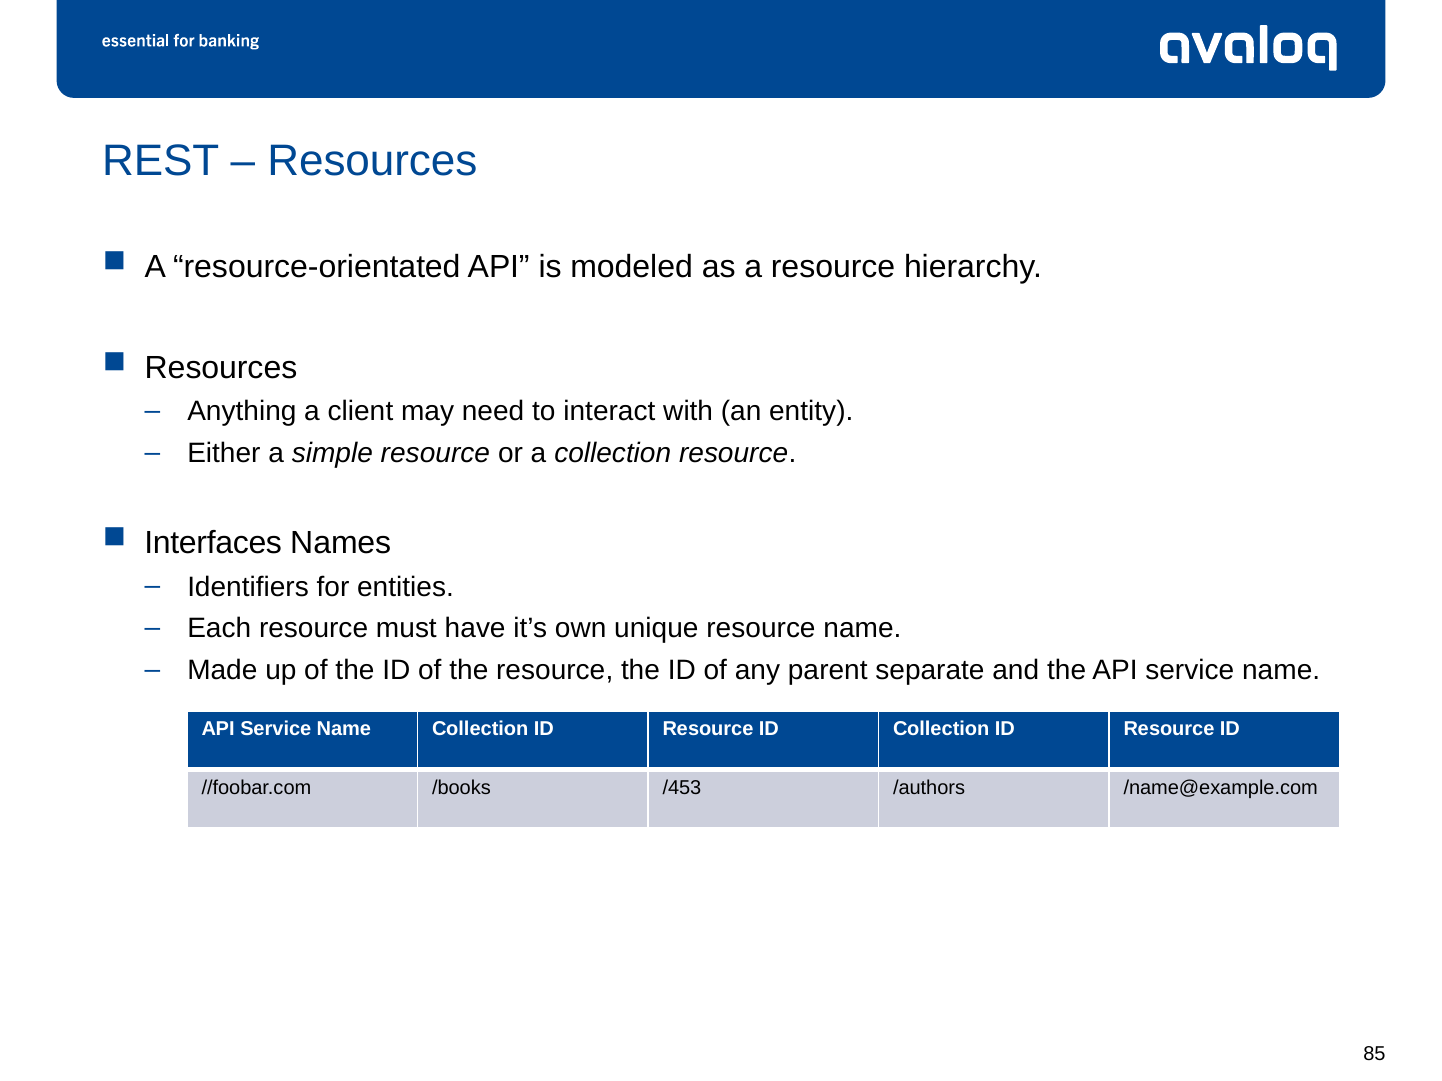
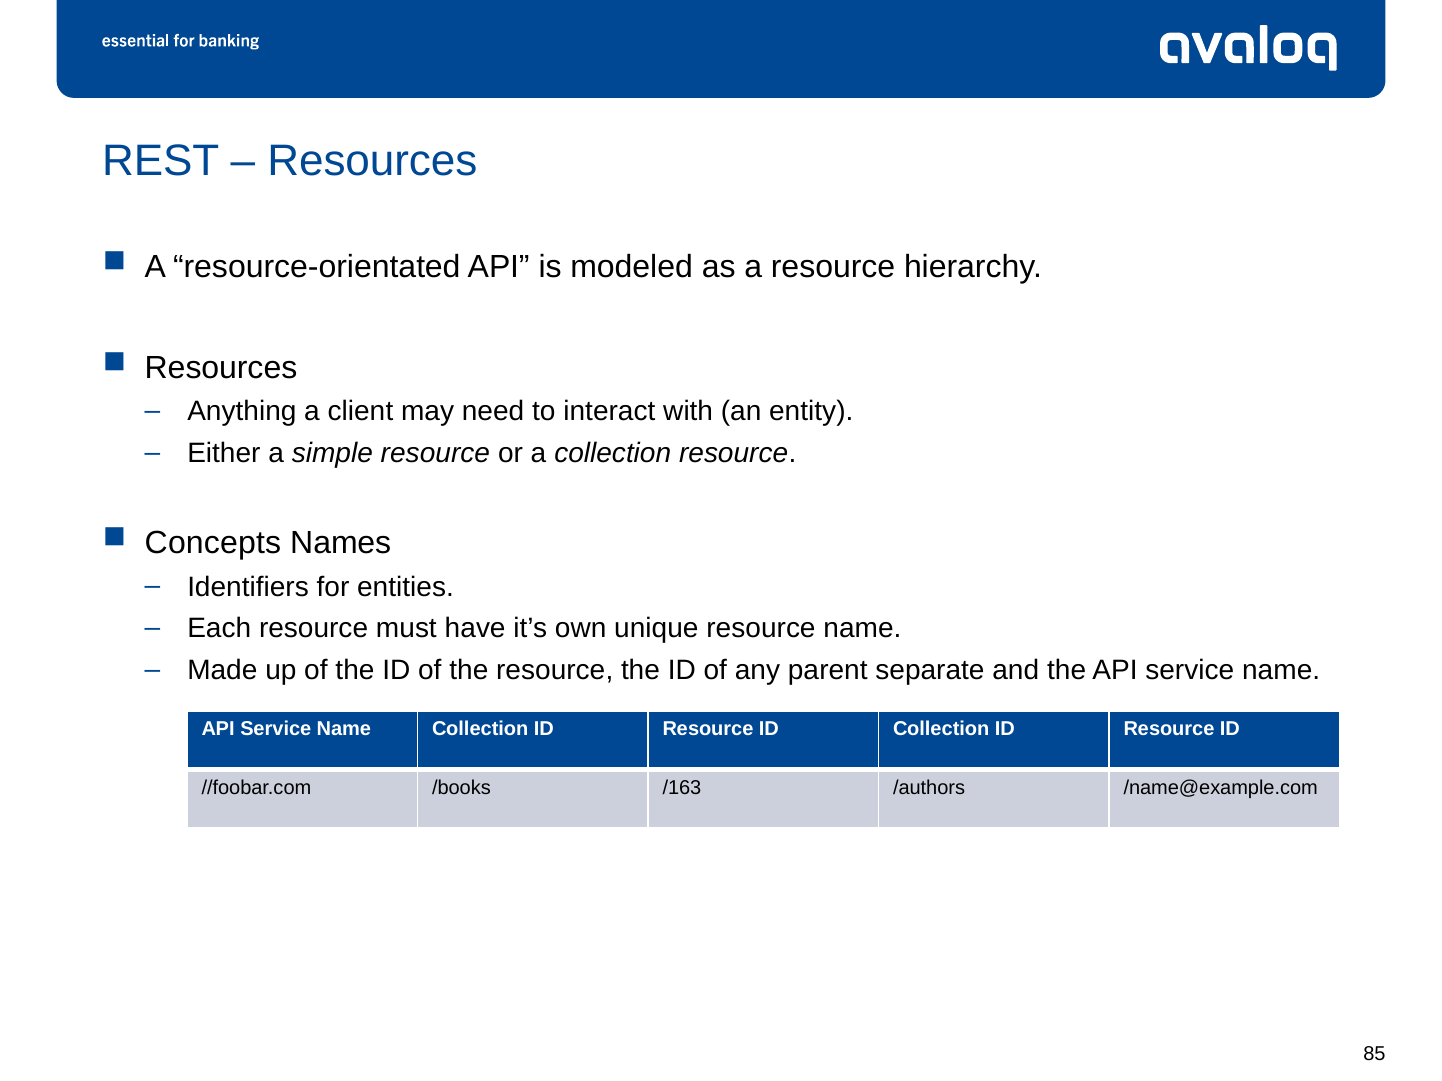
Interfaces: Interfaces -> Concepts (213, 543)
/453: /453 -> /163 (682, 788)
